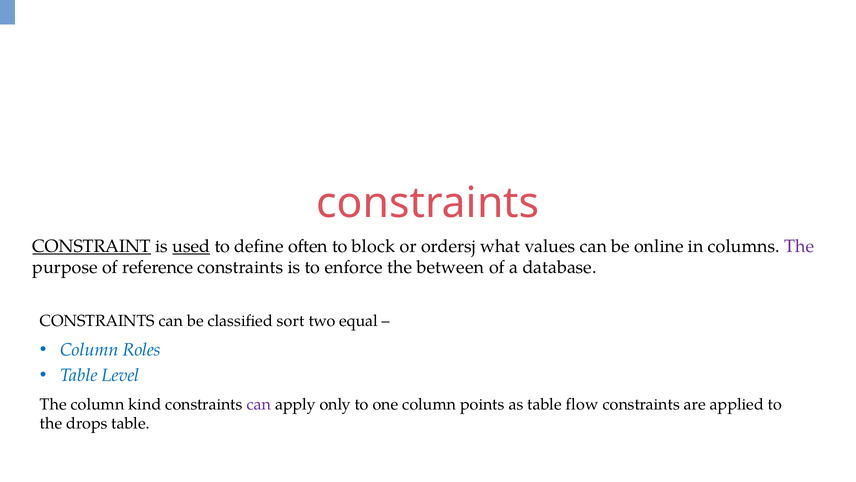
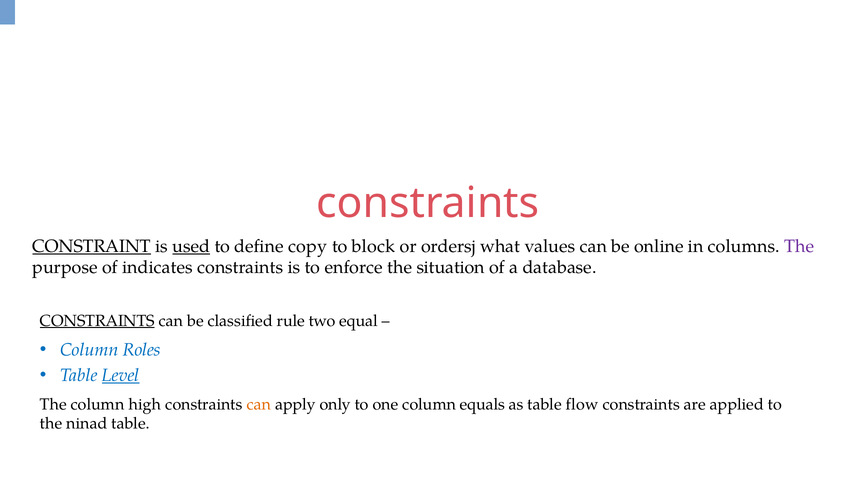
often: often -> copy (308, 246)
reference: reference -> indicates (158, 267)
between: between -> situation (451, 267)
CONSTRAINTS underline: none -> present (97, 320)
sort: sort -> rule (291, 320)
Level underline: none -> present (121, 375)
kind: kind -> high (145, 404)
can colour: purple -> orange (259, 404)
points: points -> equals (482, 404)
drops: drops -> ninad (87, 423)
